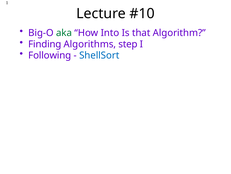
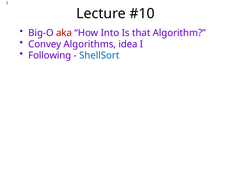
aka colour: green -> red (64, 33)
Finding: Finding -> Convey (45, 44)
step: step -> idea (128, 44)
